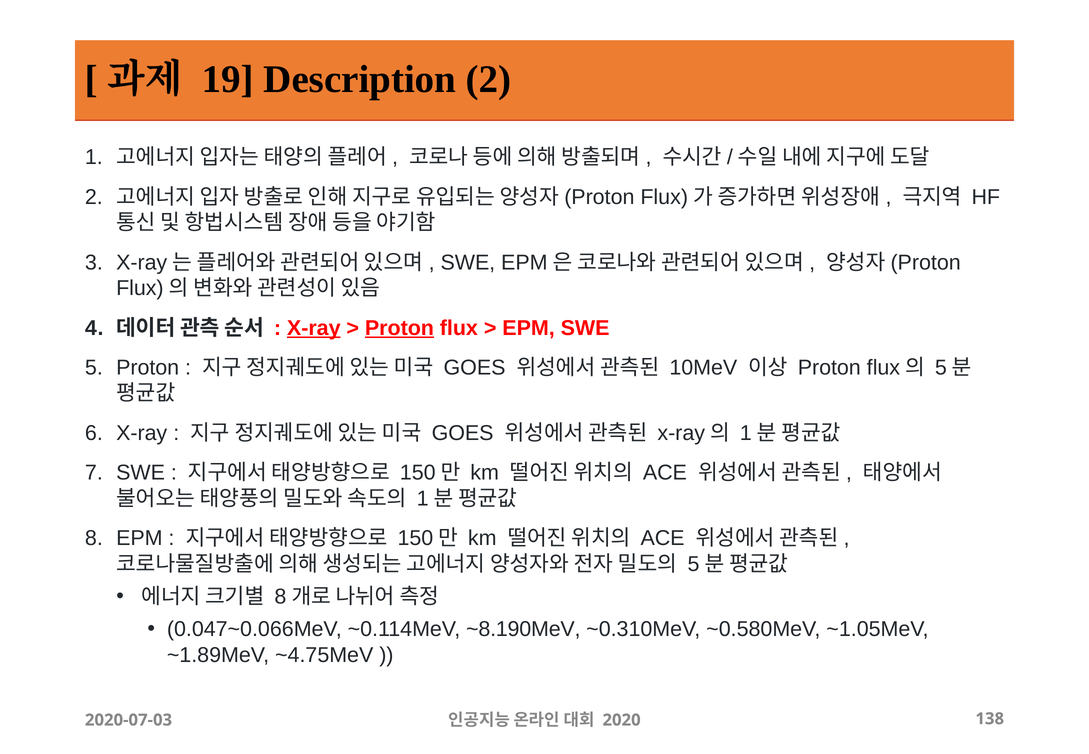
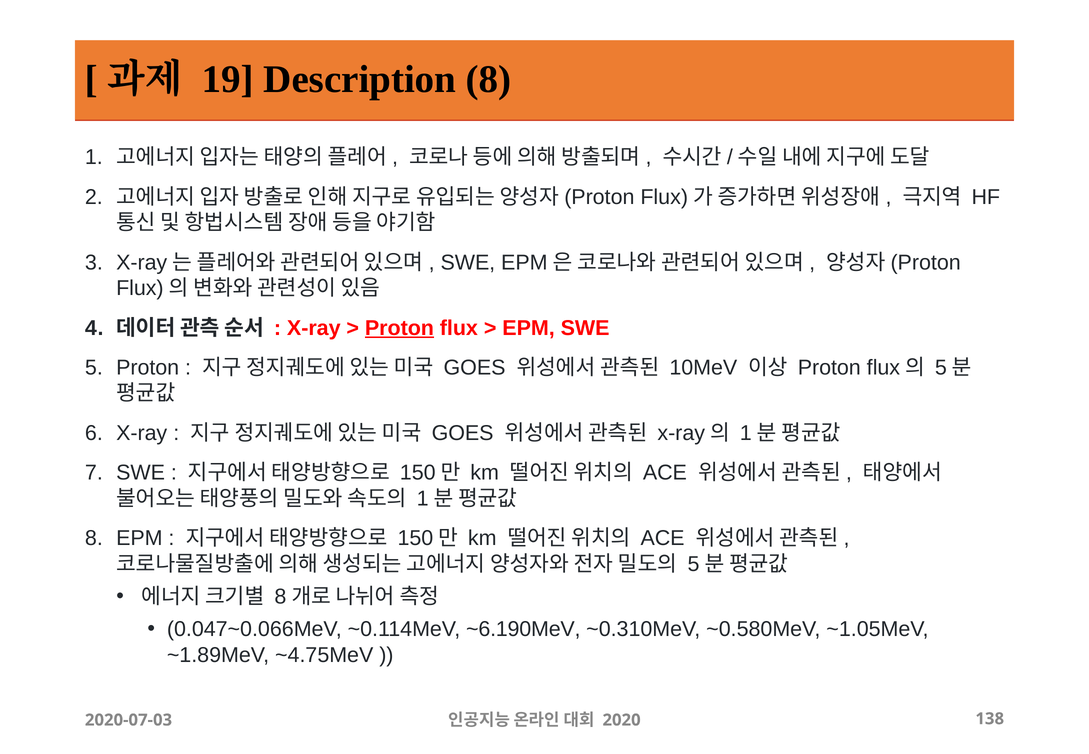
Description 2: 2 -> 8 (489, 80)
X-ray underline: present -> none (314, 328)
~8.190MeV: ~8.190MeV -> ~6.190MeV (523, 629)
